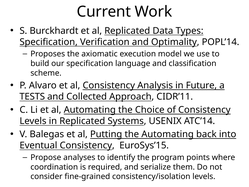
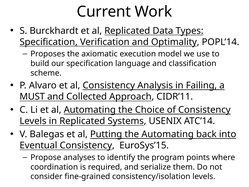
Future: Future -> Failing (201, 85)
TESTS: TESTS -> MUST (32, 97)
